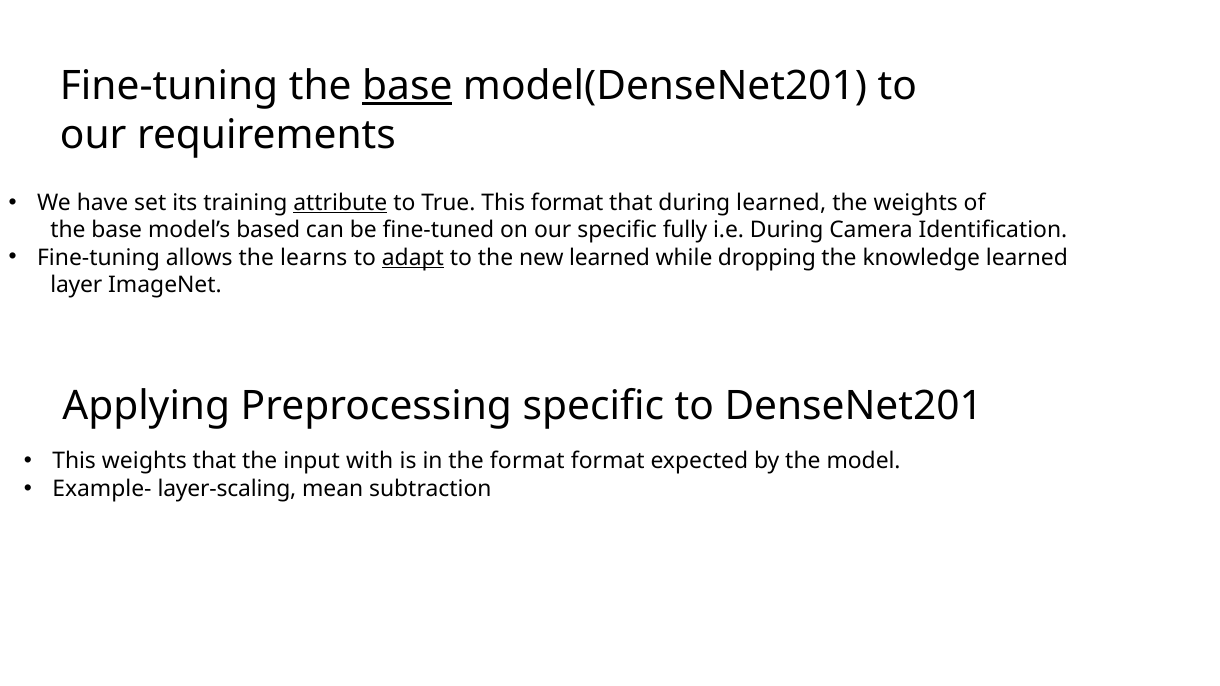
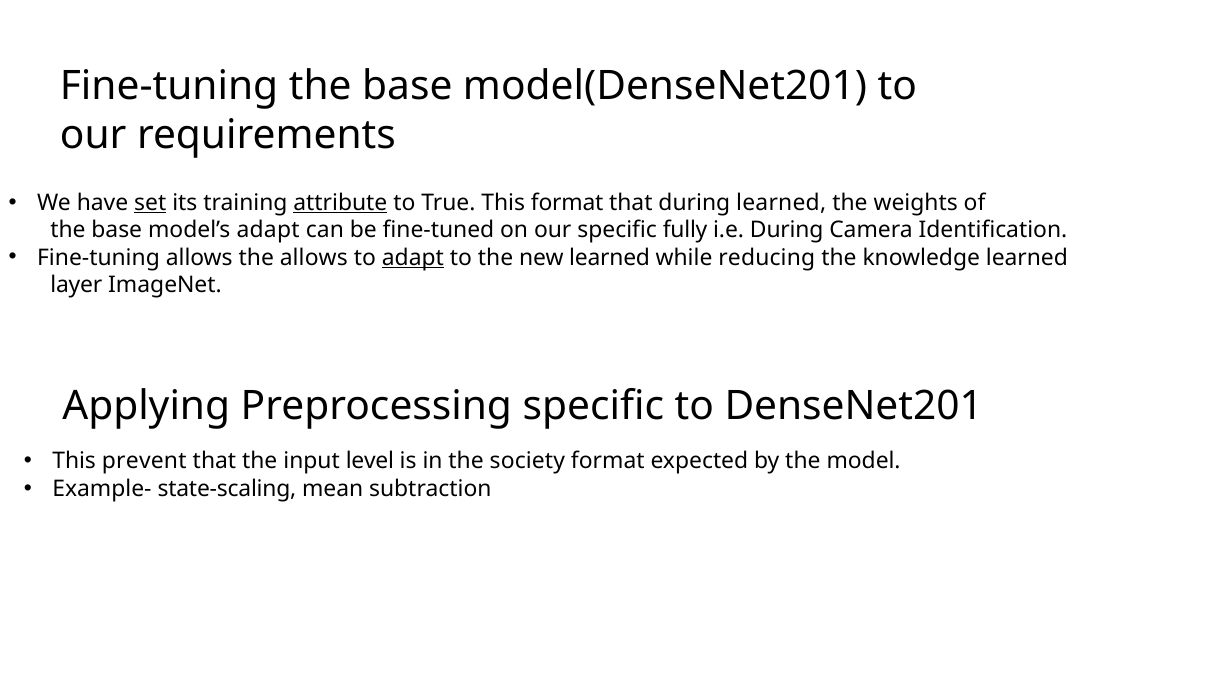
base underline: present -> none (407, 86)
set underline: none -> present (150, 203)
model’s based: based -> adapt (268, 230)
the learns: learns -> allows (314, 258)
dropping: dropping -> reducing (767, 258)
This weights: weights -> prevent (144, 461)
with: with -> level (370, 461)
the format: format -> society (527, 461)
layer-scaling: layer-scaling -> state-scaling (227, 489)
